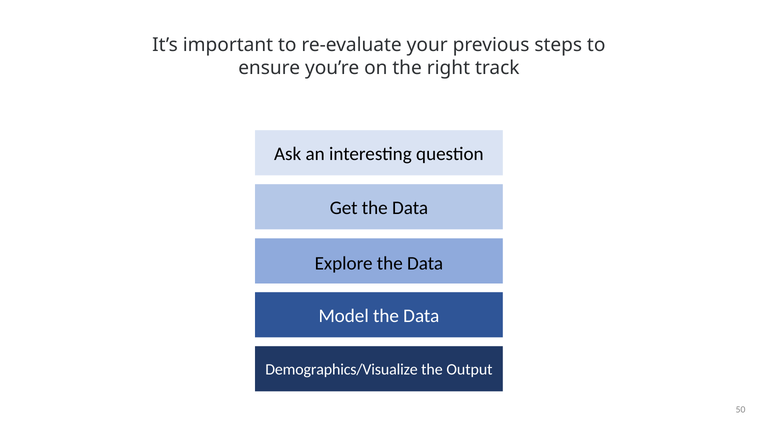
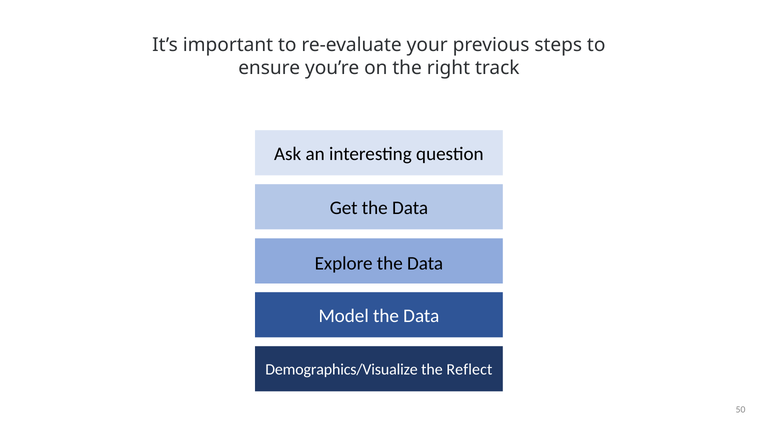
Output: Output -> Reflect (469, 369)
